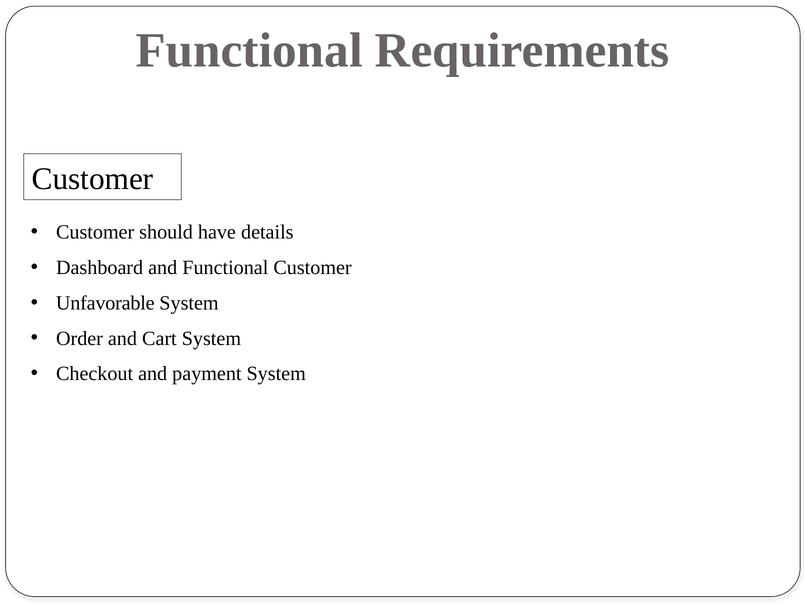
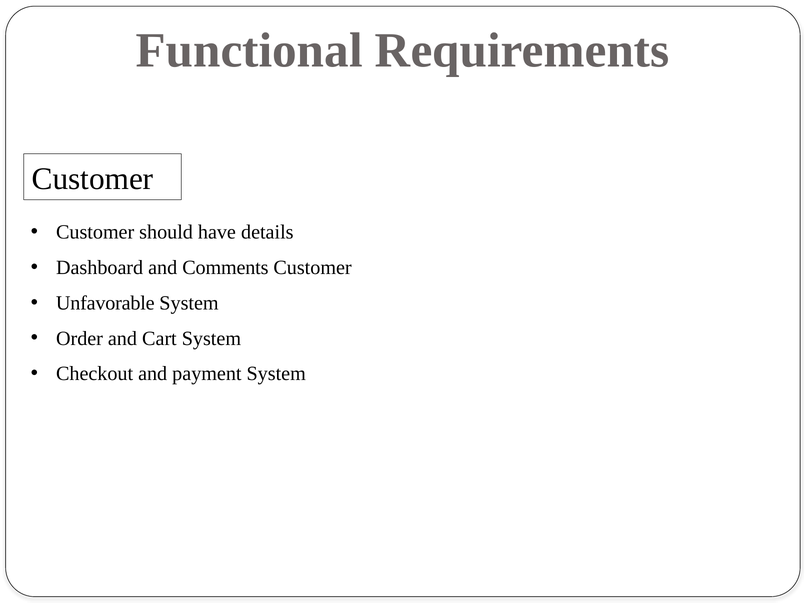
and Functional: Functional -> Comments (225, 267)
